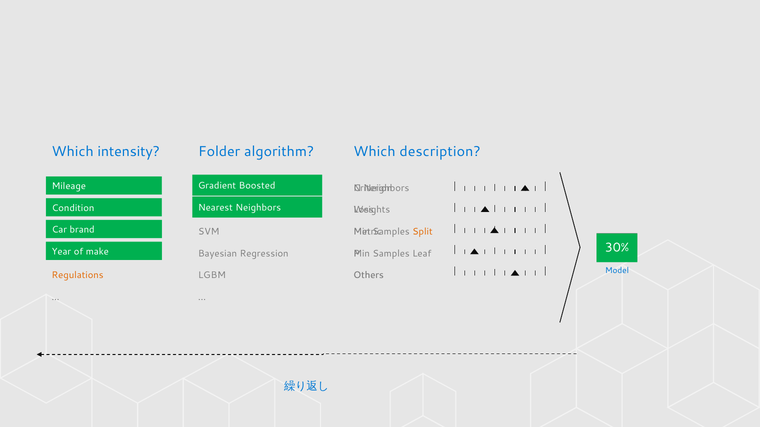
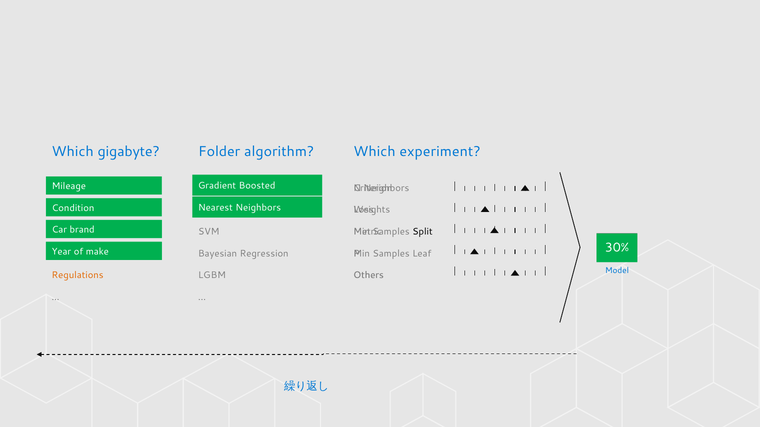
intensity: intensity -> gigabyte (129, 152)
description: description -> experiment (440, 152)
Split colour: orange -> black (422, 232)
